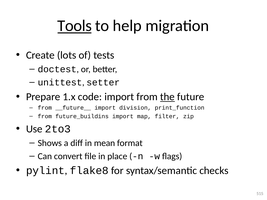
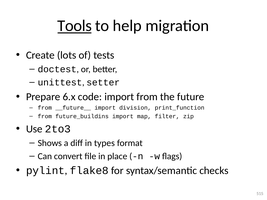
1.x: 1.x -> 6.x (69, 97)
the underline: present -> none (167, 97)
mean: mean -> types (104, 143)
